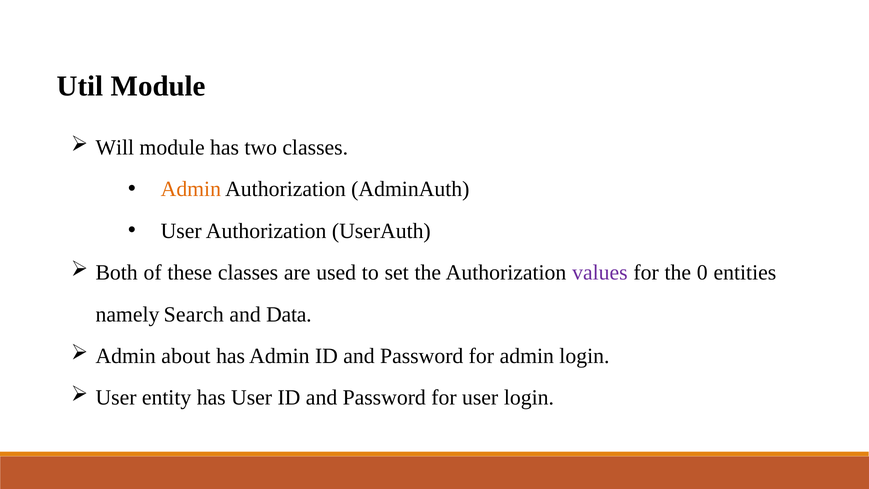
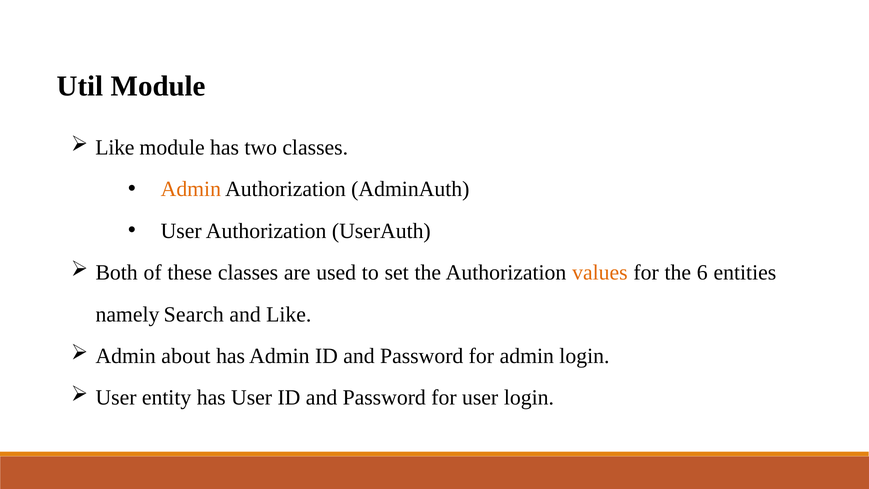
Will: Will -> Like (115, 147)
values colour: purple -> orange (600, 273)
0: 0 -> 6 (702, 273)
and Data: Data -> Like (289, 314)
